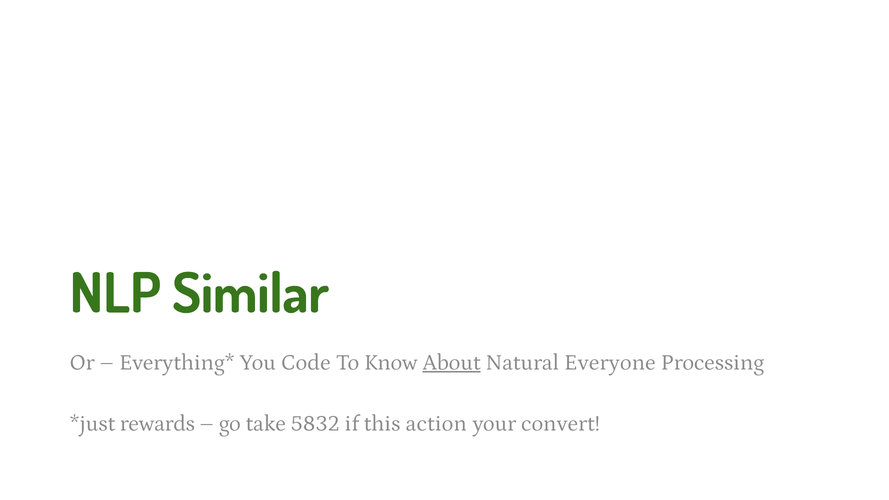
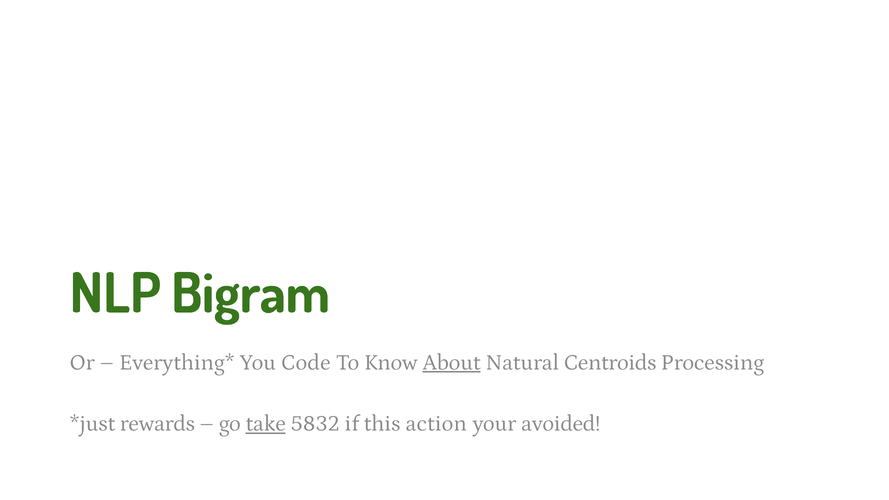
Similar: Similar -> Bigram (251, 294)
Everyone: Everyone -> Centroids (610, 362)
take underline: none -> present (266, 424)
convert: convert -> avoided (561, 424)
